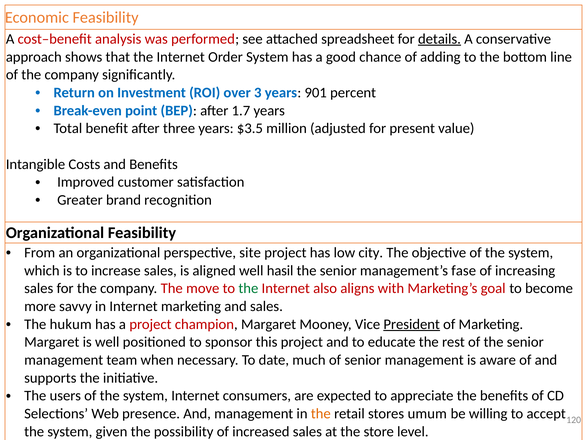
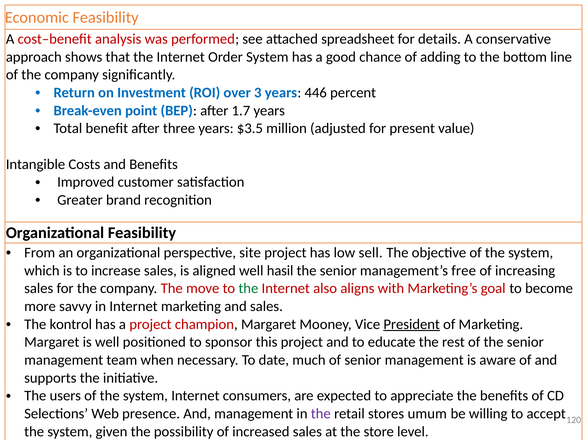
details underline: present -> none (439, 39)
901: 901 -> 446 (316, 93)
city: city -> sell (371, 253)
fase: fase -> free (464, 271)
hukum: hukum -> kontrol (71, 324)
the colour: orange -> purple (321, 414)
